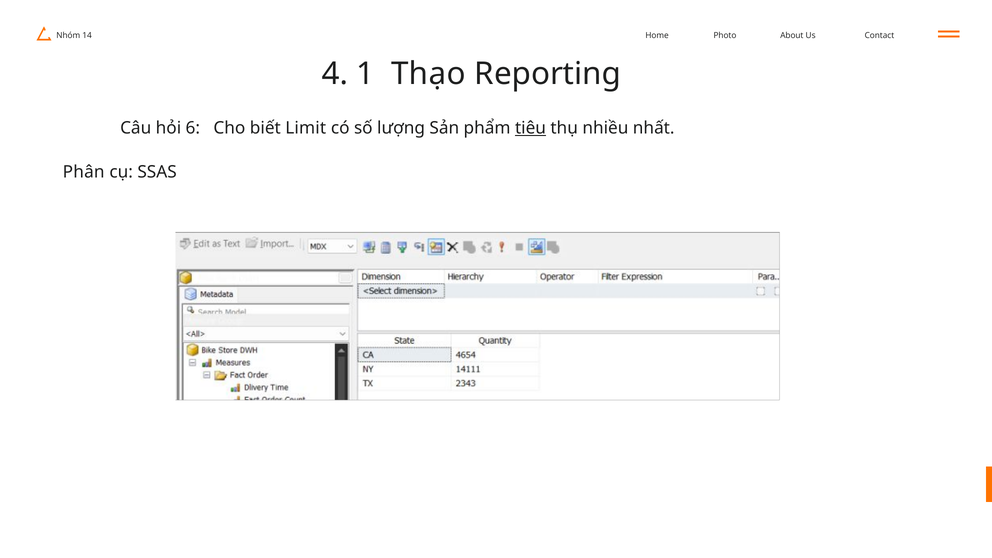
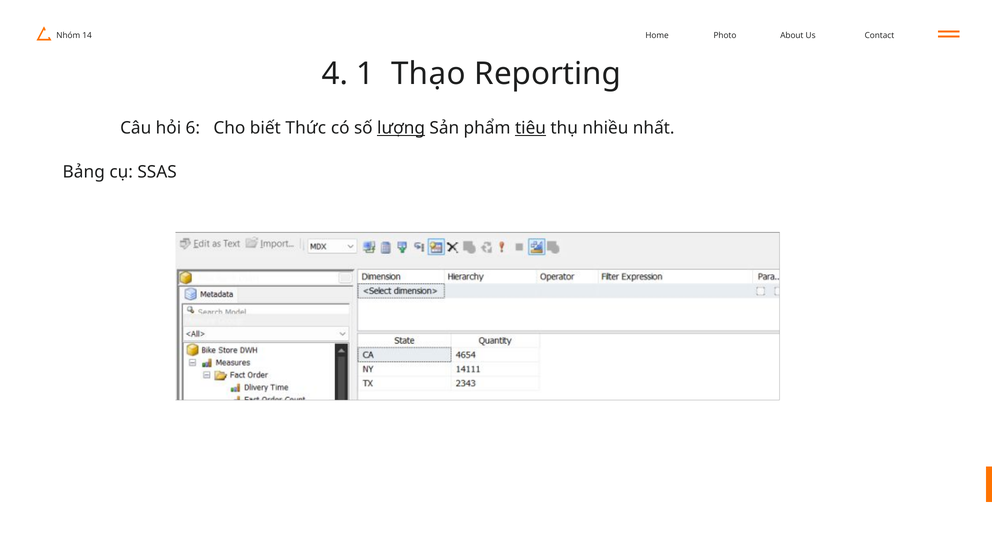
Limit: Limit -> Thức (306, 128)
lượng underline: none -> present (401, 128)
Phân: Phân -> Bảng (84, 172)
